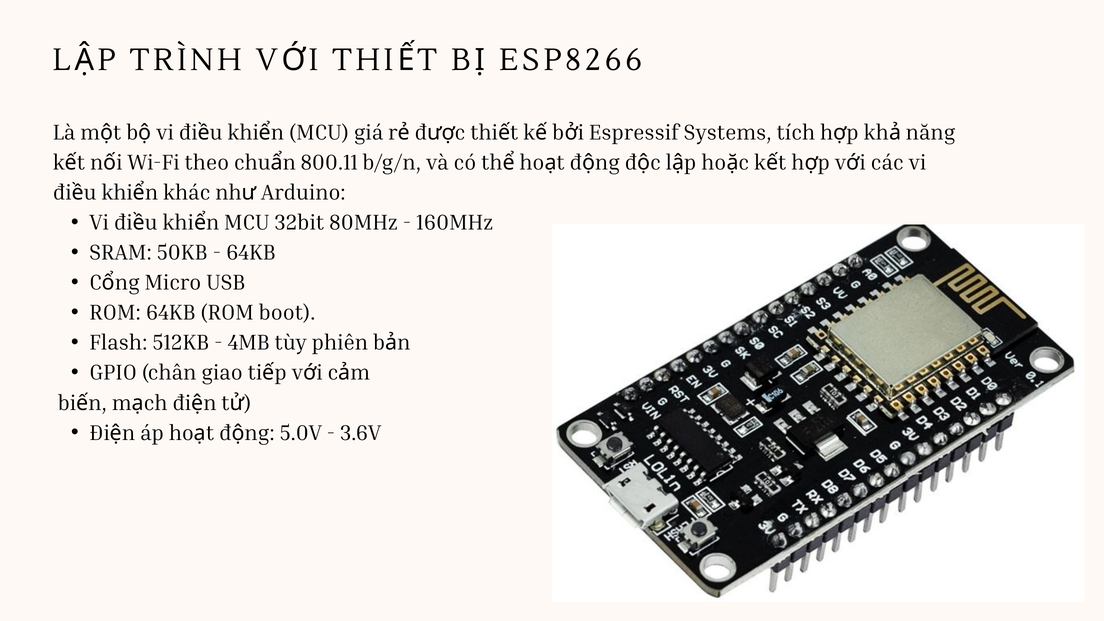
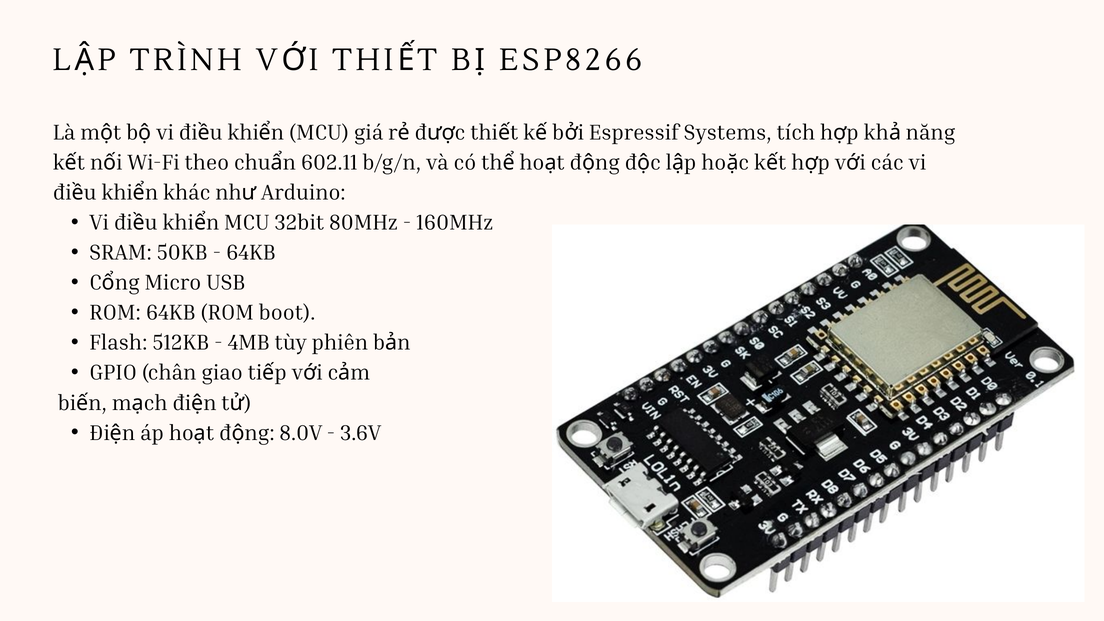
800.11: 800.11 -> 602.11 (329, 162)
5.0V: 5.0V -> 8.0V (301, 433)
